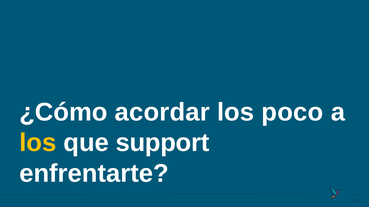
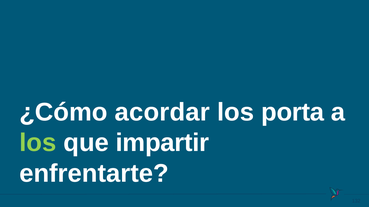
poco: poco -> porta (293, 112)
los colour: yellow -> light green (38, 143)
support: support -> impartir (162, 143)
